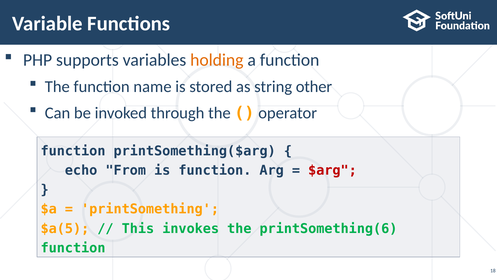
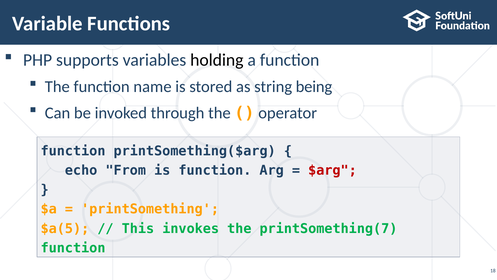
holding colour: orange -> black (217, 60)
other: other -> being (314, 87)
printSomething(6: printSomething(6 -> printSomething(7 (328, 228)
